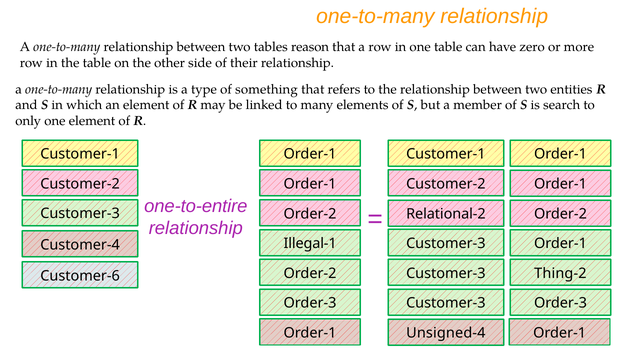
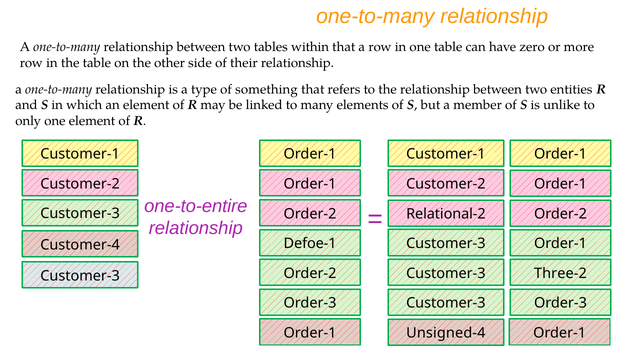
reason: reason -> within (310, 47)
search: search -> unlike (562, 105)
Illegal-1: Illegal-1 -> Defoe-1 (310, 244)
Thing-2: Thing-2 -> Three-2 (560, 274)
Customer-6: Customer-6 -> Customer-3 (80, 276)
